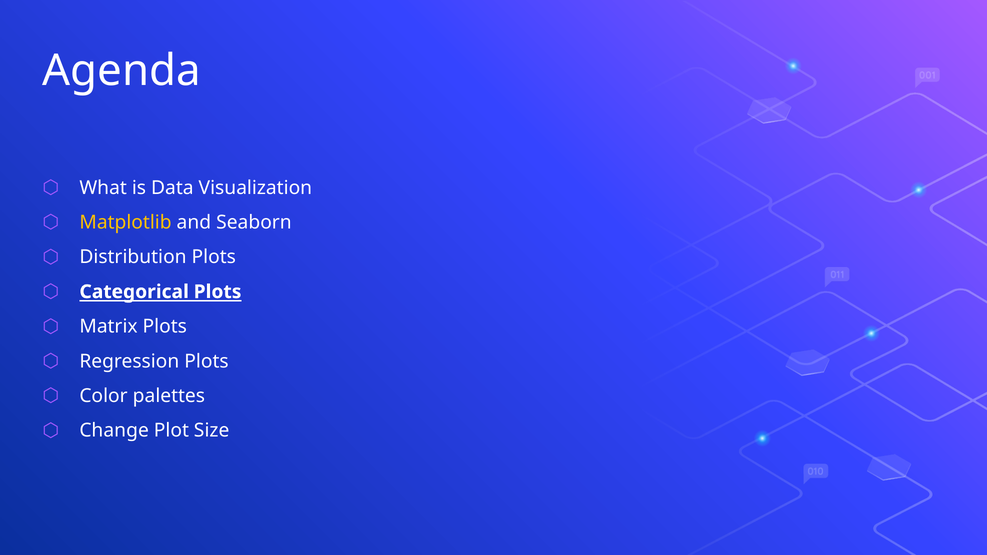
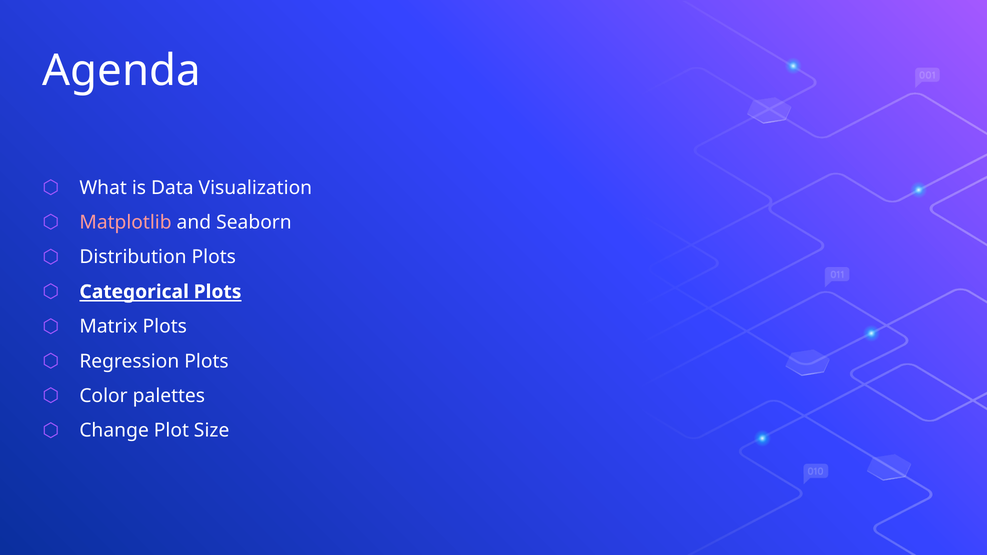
Matplotlib colour: yellow -> pink (126, 223)
